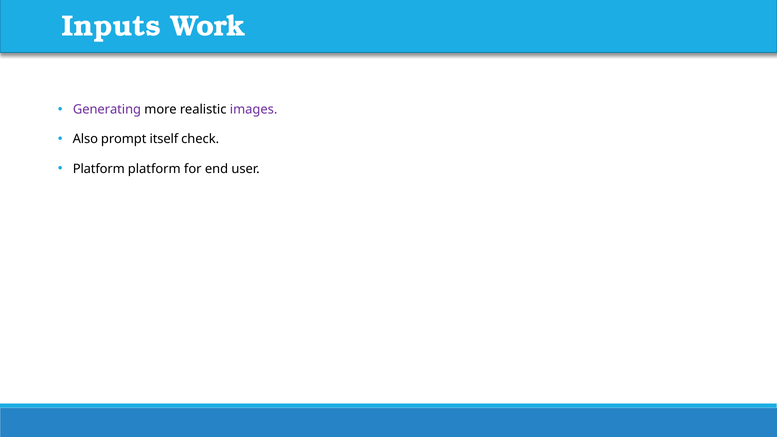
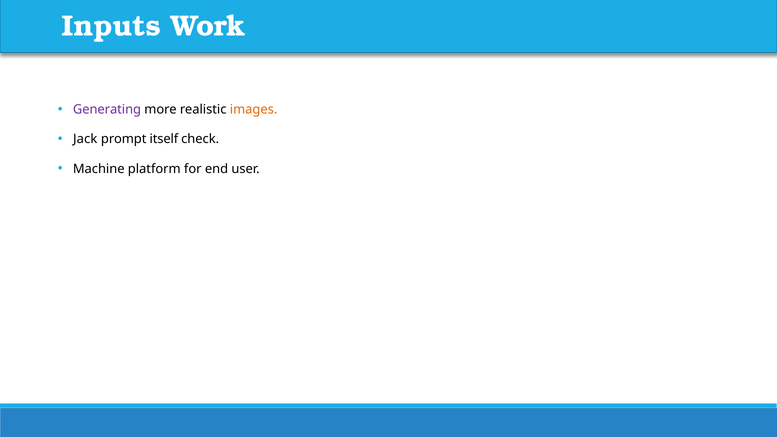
images colour: purple -> orange (254, 110)
Also: Also -> Jack (85, 139)
Platform: Platform -> Machine (99, 169)
